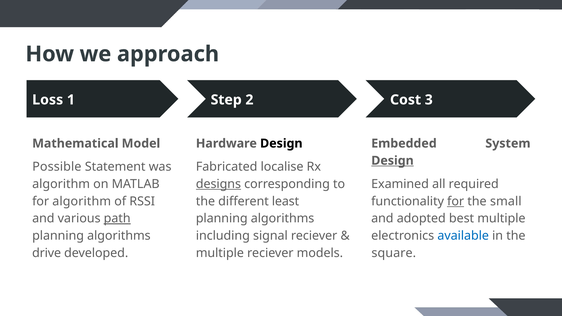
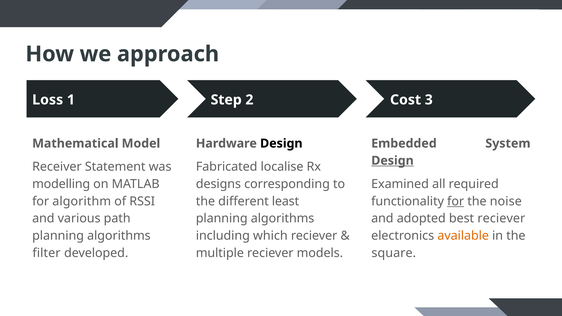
Possible: Possible -> Receiver (57, 167)
algorithm: algorithm -> modelling (61, 184)
designs underline: present -> none (218, 184)
small: small -> noise (506, 201)
path underline: present -> none (117, 219)
best multiple: multiple -> reciever (501, 219)
signal: signal -> which (270, 236)
available colour: blue -> orange (463, 236)
drive: drive -> filter (46, 253)
